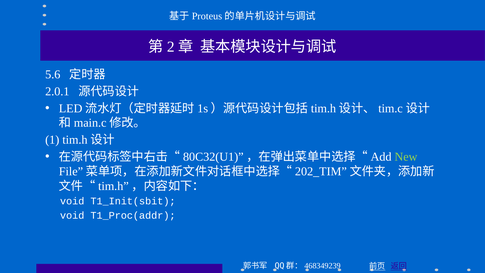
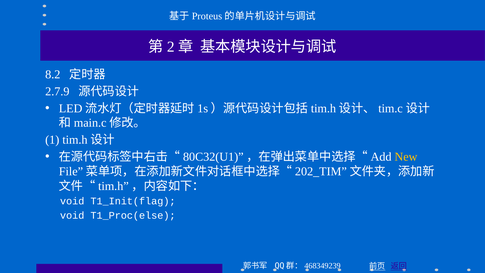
5.6: 5.6 -> 8.2 (53, 74)
2.0.1: 2.0.1 -> 2.7.9 (57, 91)
New colour: light green -> yellow (406, 157)
T1_Init(sbit: T1_Init(sbit -> T1_Init(flag (133, 201)
T1_Proc(addr: T1_Proc(addr -> T1_Proc(else (133, 215)
